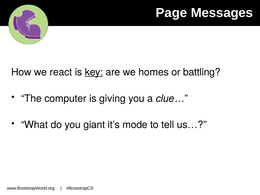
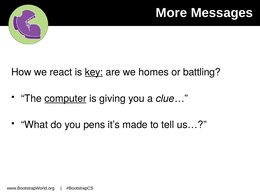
Page: Page -> More (171, 13)
computer underline: none -> present (66, 99)
giant: giant -> pens (94, 125)
mode: mode -> made (135, 125)
